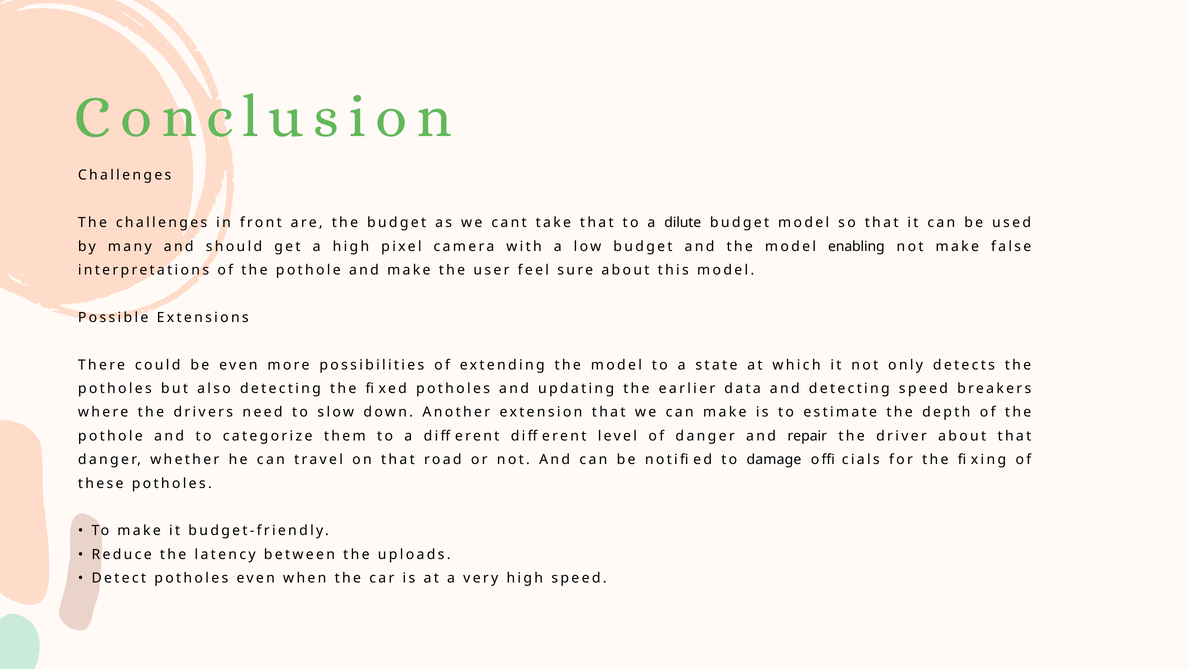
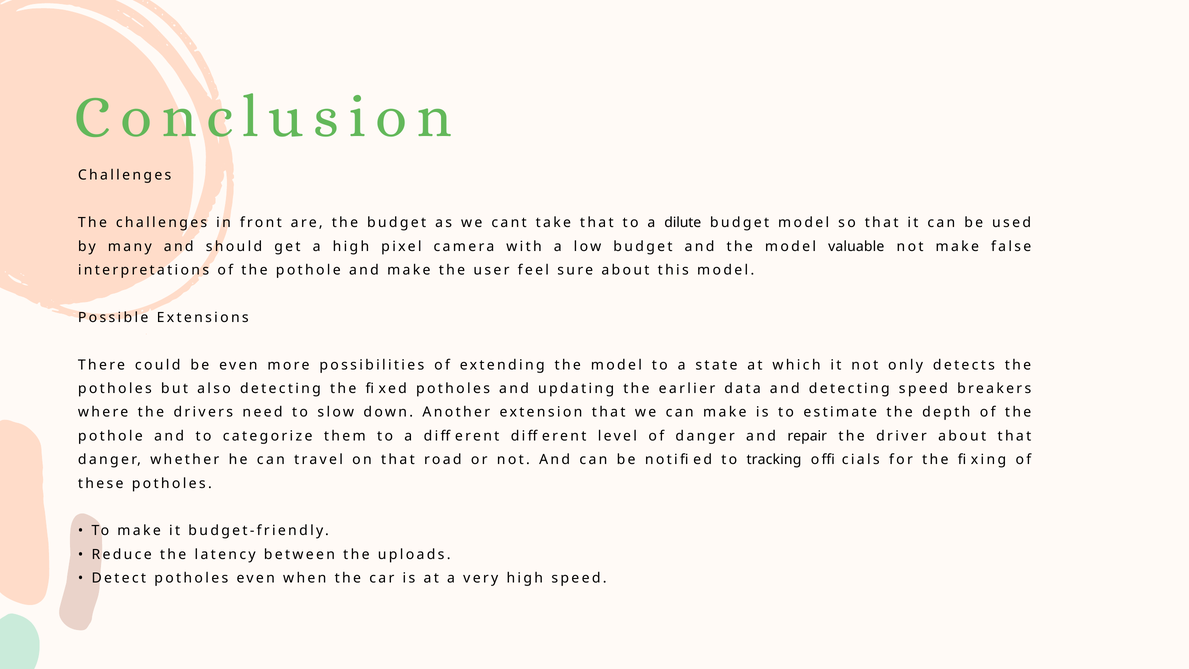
enabling: enabling -> valuable (856, 246)
damage: damage -> tracking (774, 460)
